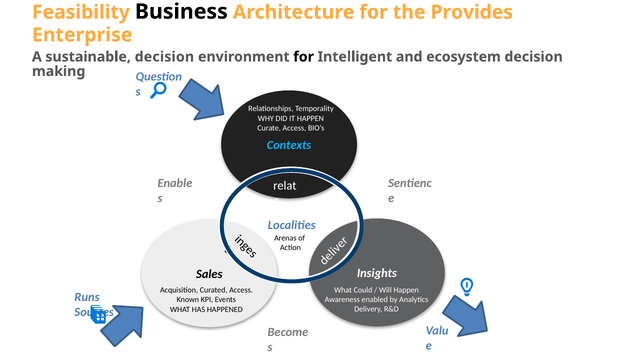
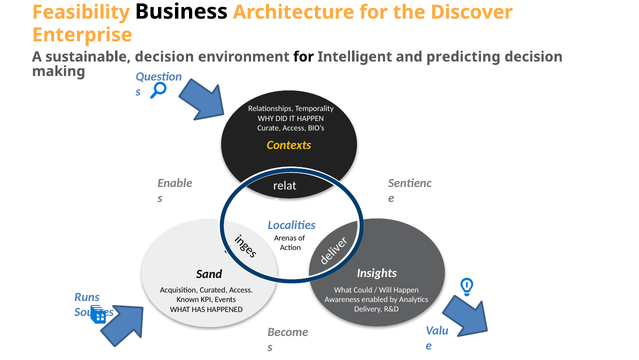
Provides: Provides -> Discover (472, 12)
ecosystem: ecosystem -> predicting (463, 57)
Contexts colour: light blue -> yellow (289, 145)
Sales: Sales -> Sand (209, 274)
